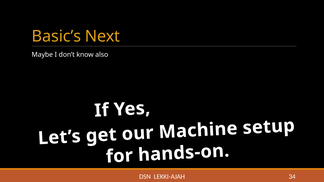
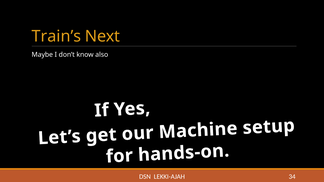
Basic’s: Basic’s -> Train’s (56, 36)
